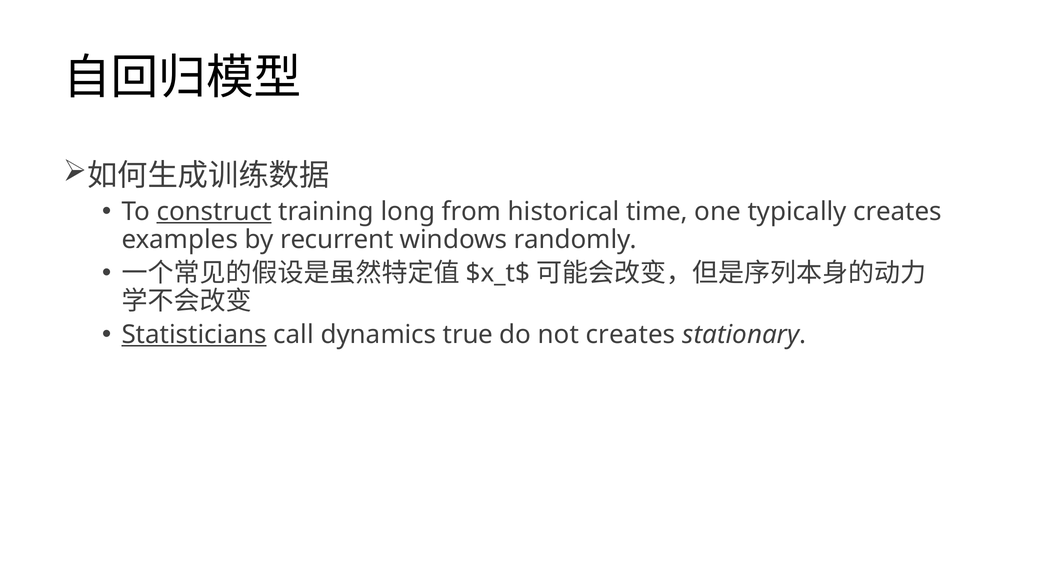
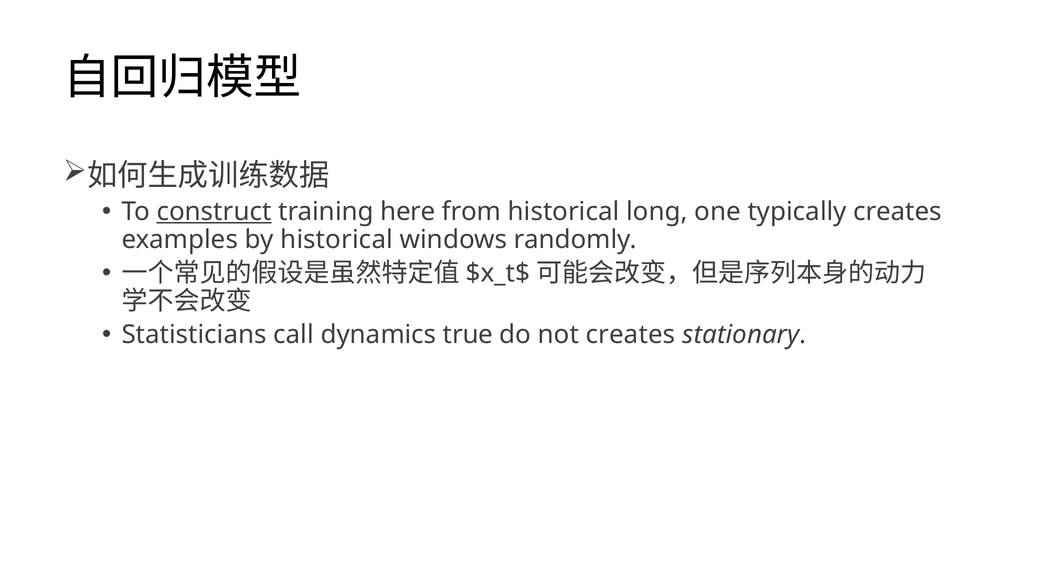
long: long -> here (408, 212)
time: time -> long (657, 212)
by recurrent: recurrent -> historical (337, 240)
Statisticians underline: present -> none (194, 335)
